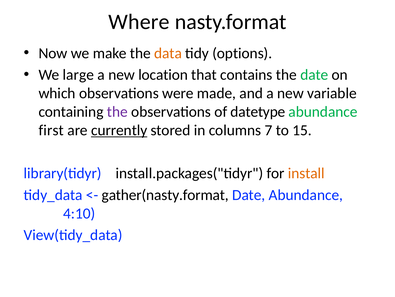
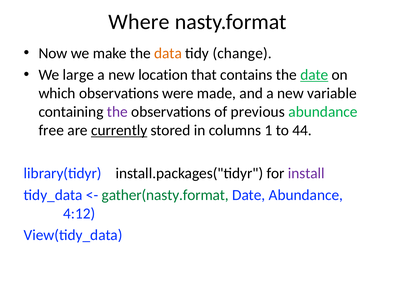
options: options -> change (242, 53)
date underline: none -> present (314, 75)
datetype: datetype -> previous (258, 111)
first: first -> free (51, 130)
7: 7 -> 1 (269, 130)
15: 15 -> 44 (302, 130)
install colour: orange -> purple (306, 173)
gather(nasty.format colour: black -> green (165, 194)
4:10: 4:10 -> 4:12 (79, 213)
